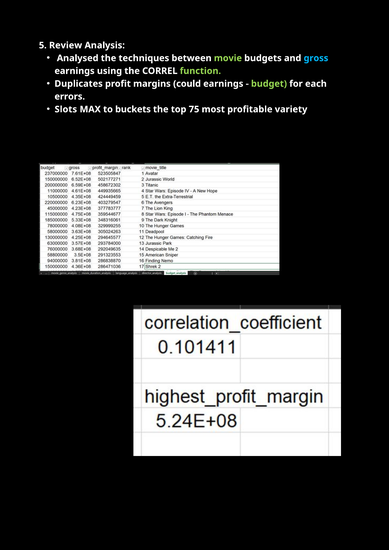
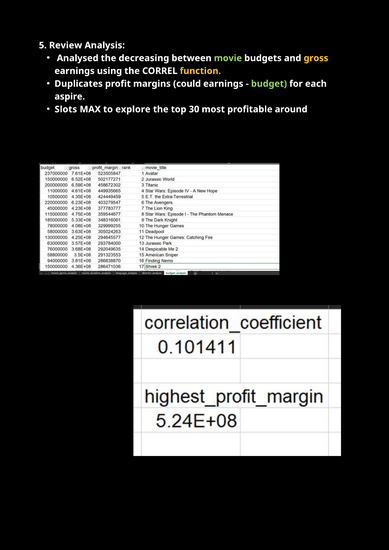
techniques: techniques -> decreasing (144, 58)
gross colour: light blue -> yellow (316, 58)
function colour: light green -> yellow (200, 71)
errors: errors -> aspire (70, 97)
buckets: buckets -> explore (133, 109)
75: 75 -> 30 (194, 109)
variety: variety -> around (291, 109)
